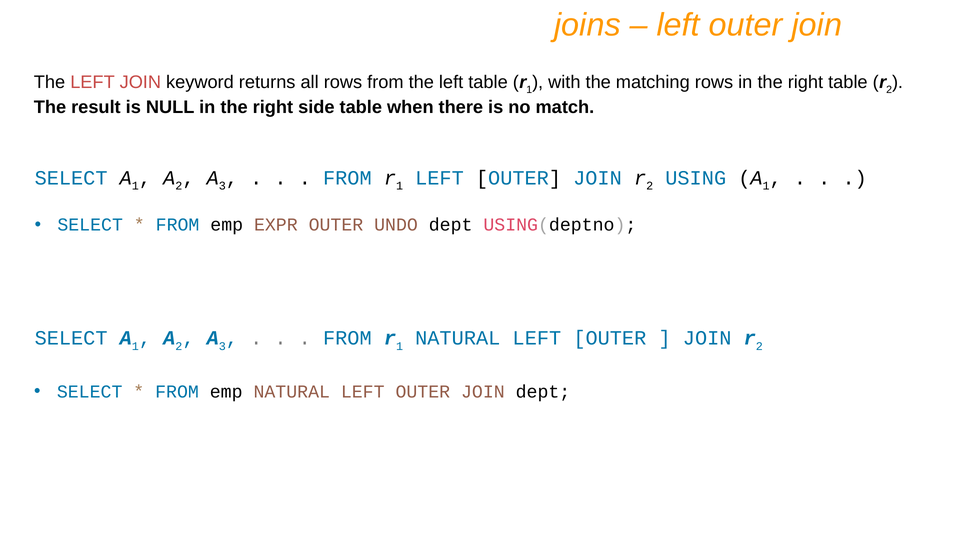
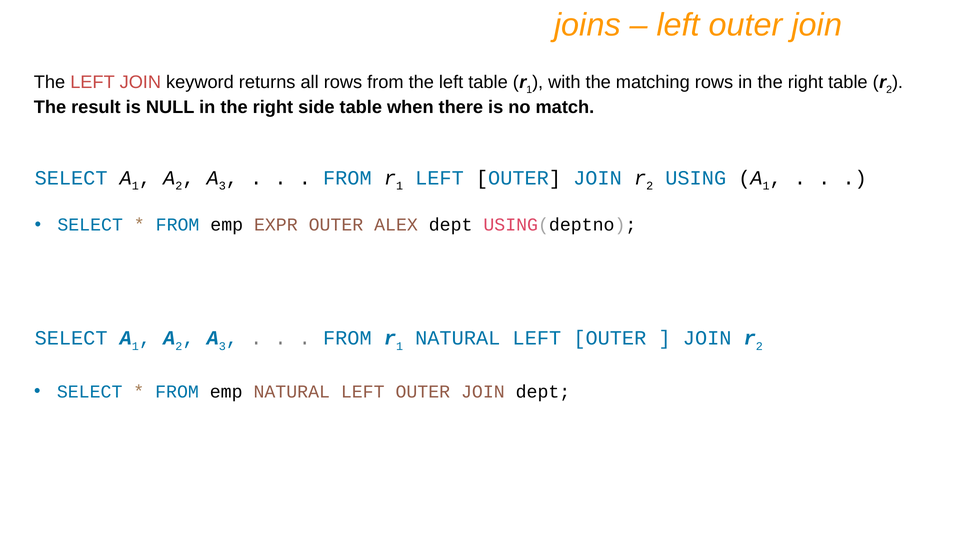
UNDO: UNDO -> ALEX (396, 225)
